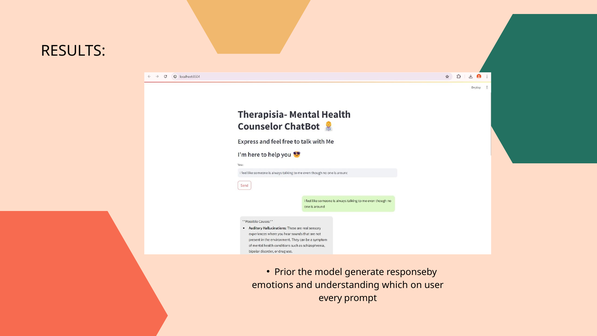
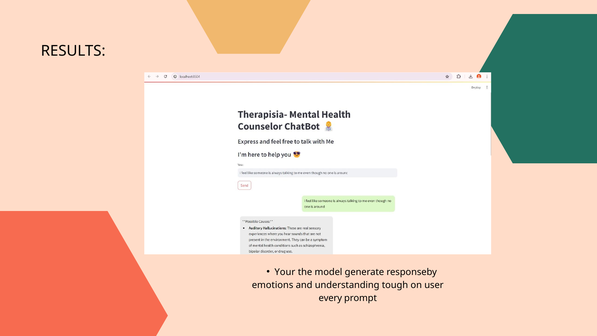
Prior: Prior -> Your (285, 272)
which: which -> tough (395, 285)
